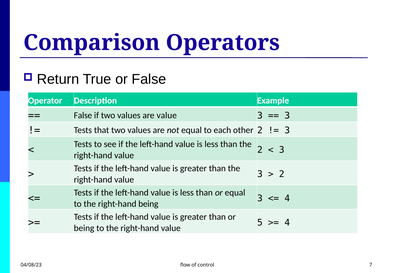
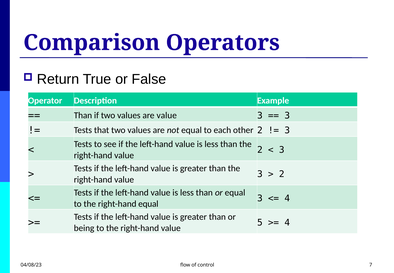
False: False -> Than (83, 115)
right-hand being: being -> equal (148, 204)
